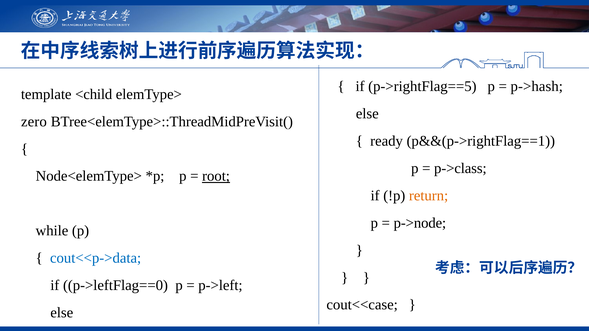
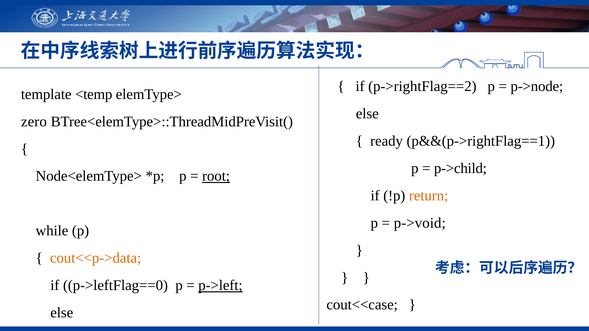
p->rightFlag==5: p->rightFlag==5 -> p->rightFlag==2 (422, 86)
p->hash: p->hash -> p->node (537, 86)
<child: <child -> <temp (94, 94)
p->class: p->class -> p->child (460, 168)
p->node: p->node -> p->void (420, 223)
cout<<p->data colour: blue -> orange (96, 258)
p->left underline: none -> present (220, 286)
